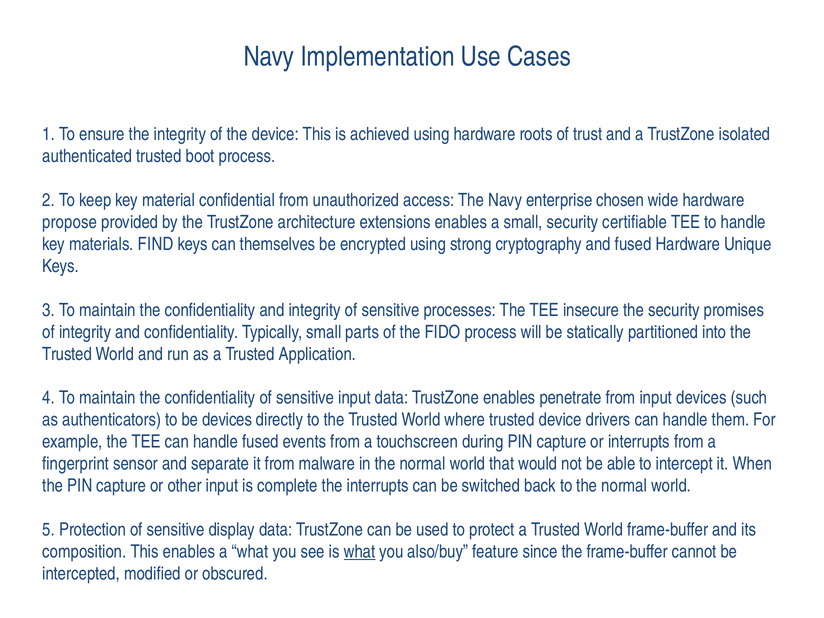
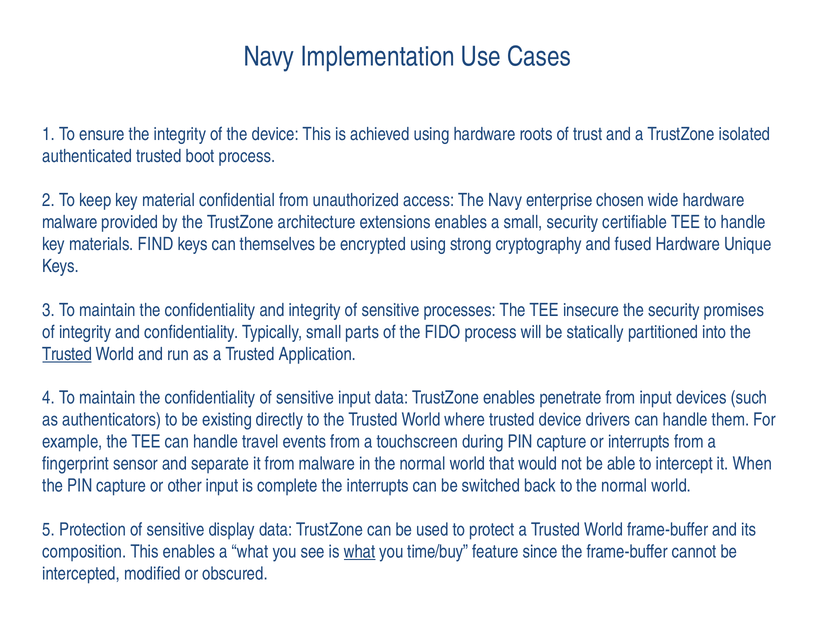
propose: propose -> malware (70, 222)
Trusted underline: none -> present (67, 354)
be devices: devices -> existing (227, 420)
handle fused: fused -> travel (260, 442)
also/buy: also/buy -> time/buy (438, 552)
